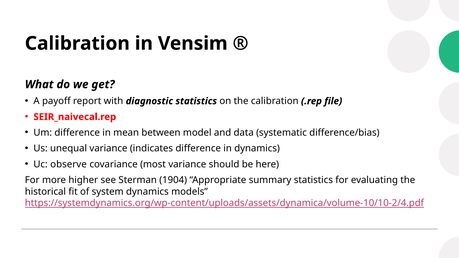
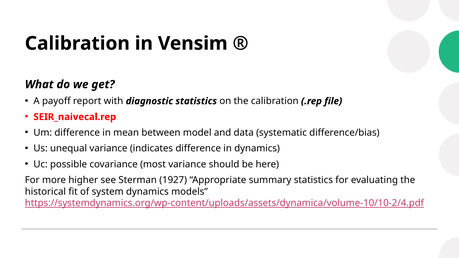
observe: observe -> possible (69, 164)
1904: 1904 -> 1927 (173, 180)
